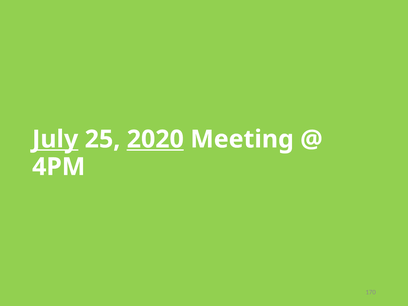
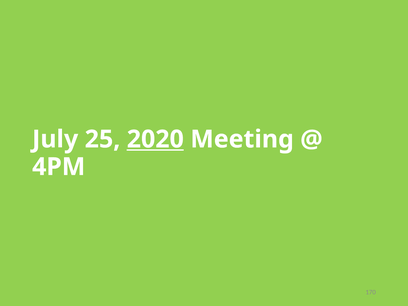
July underline: present -> none (55, 139)
